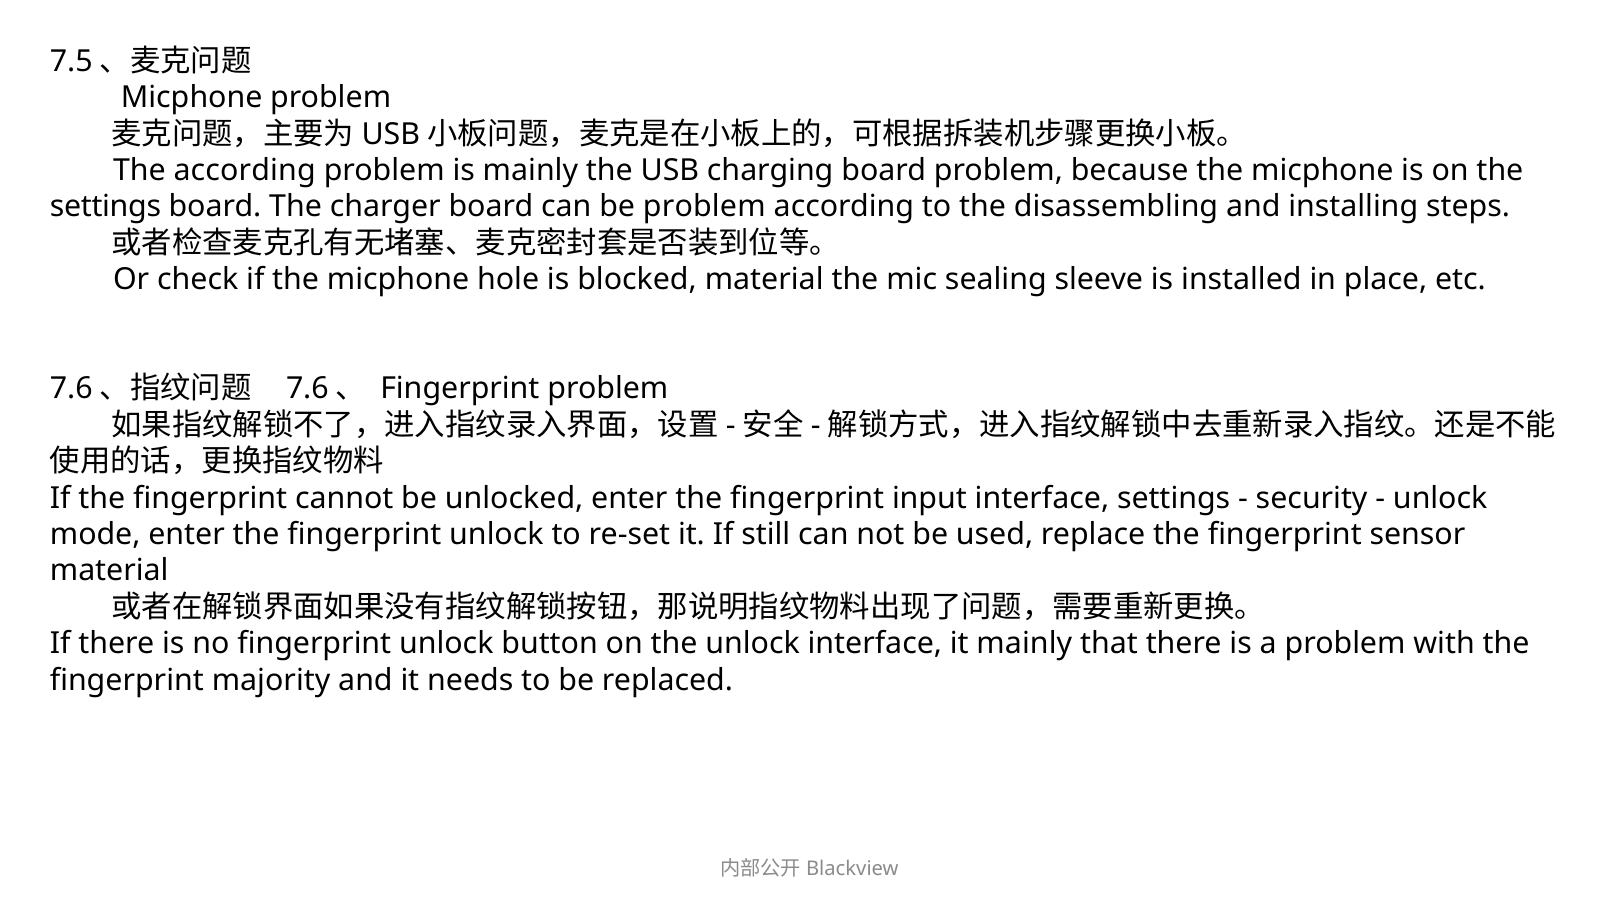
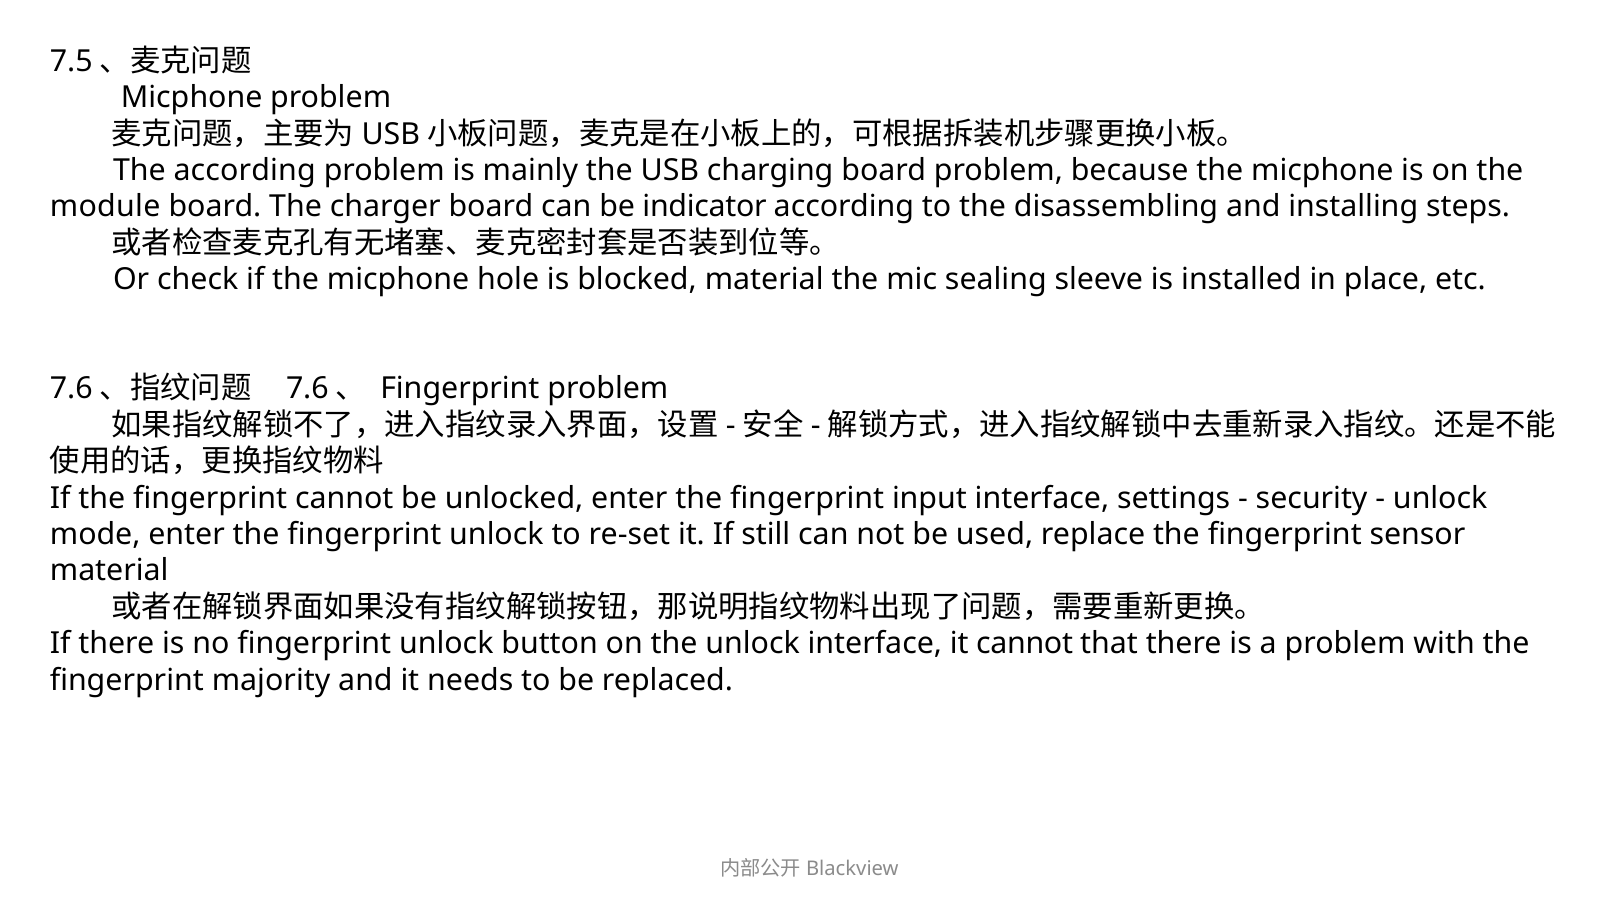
settings: settings -> module (105, 207)
be problem: problem -> indicator (705, 207)
it mainly: mainly -> cannot (1025, 644)
